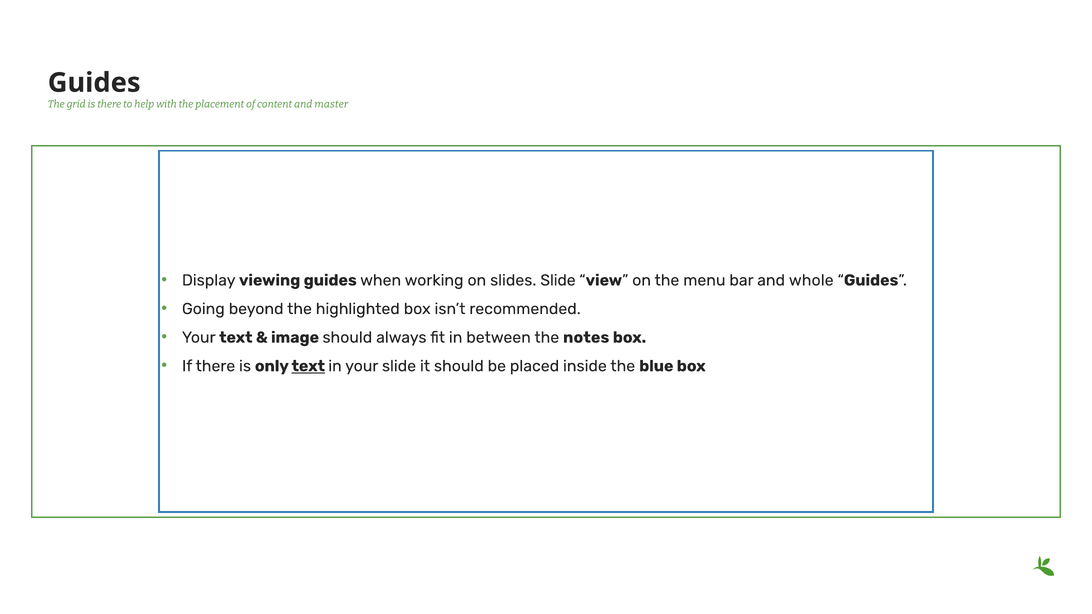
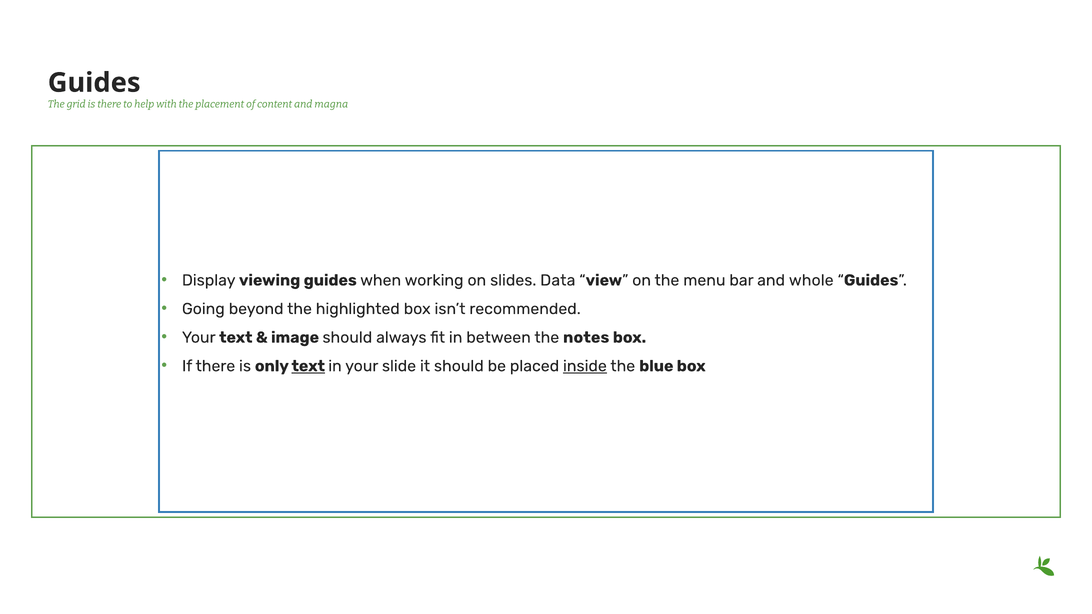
master: master -> magna (331, 104)
slides Slide: Slide -> Data (558, 280)
inside underline: none -> present (585, 366)
